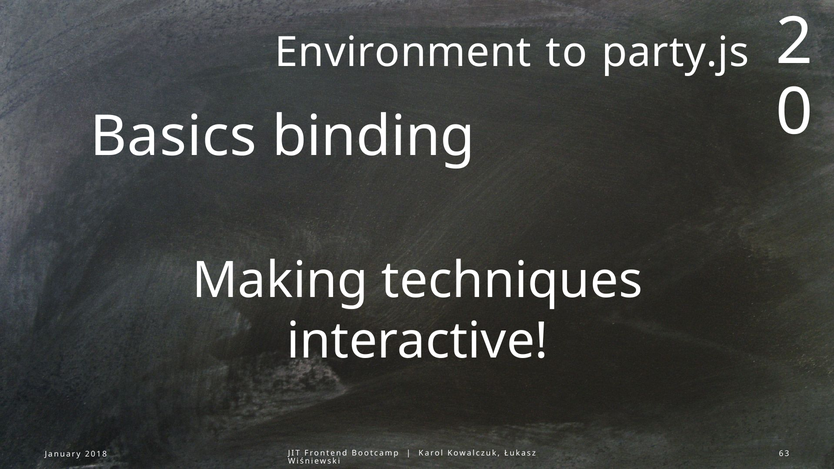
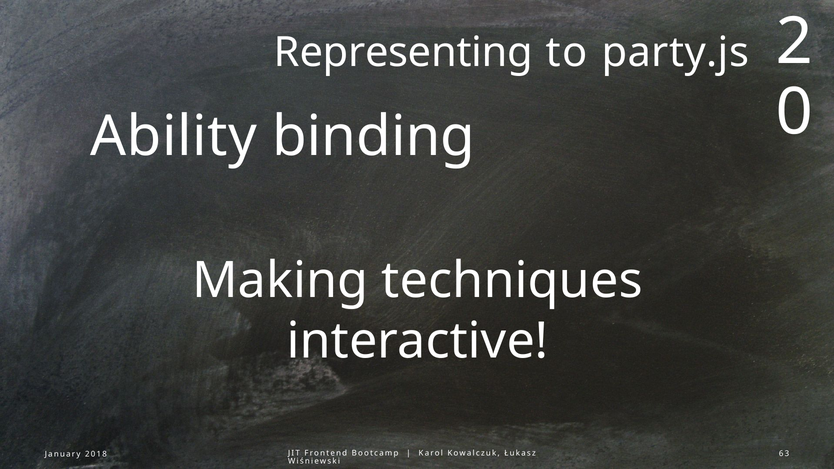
Environment: Environment -> Representing (403, 53)
Basics: Basics -> Ability (174, 137)
